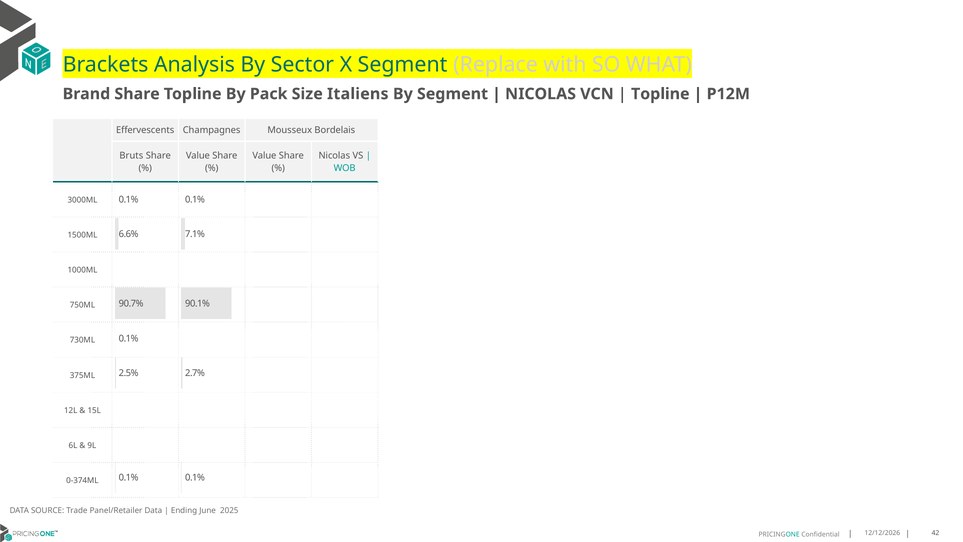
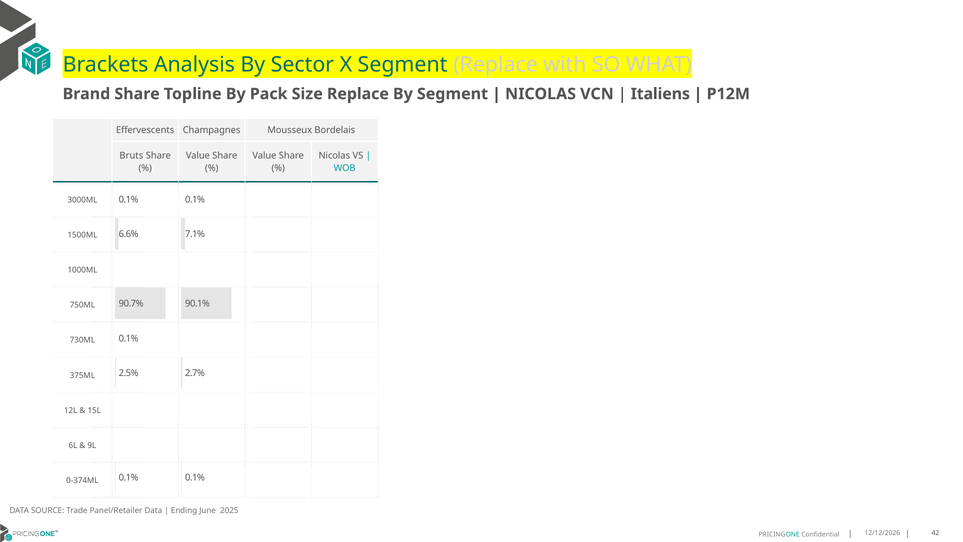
Size Italiens: Italiens -> Replace (358, 94)
Topline: Topline -> Italiens (660, 94)
